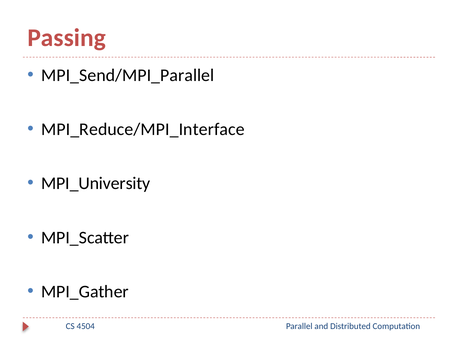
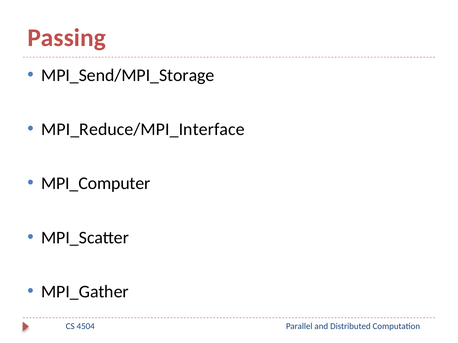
MPI_Send/MPI_Parallel: MPI_Send/MPI_Parallel -> MPI_Send/MPI_Storage (128, 75)
MPI_University: MPI_University -> MPI_Computer (96, 184)
